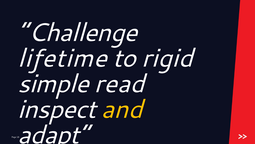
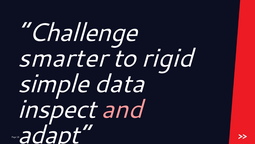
lifetime: lifetime -> smarter (62, 58)
read: read -> data (119, 84)
and colour: yellow -> pink (122, 109)
